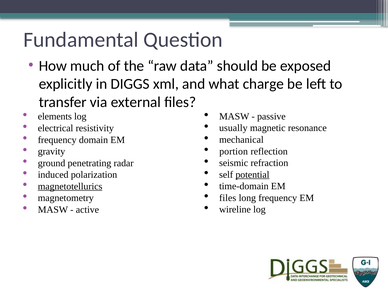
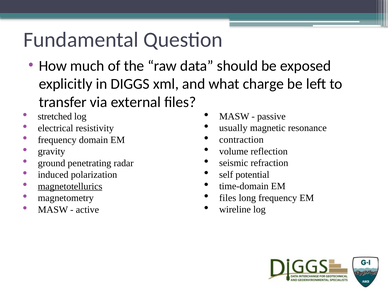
elements: elements -> stretched (55, 117)
mechanical: mechanical -> contraction (241, 140)
portion: portion -> volume (234, 151)
potential underline: present -> none (252, 175)
